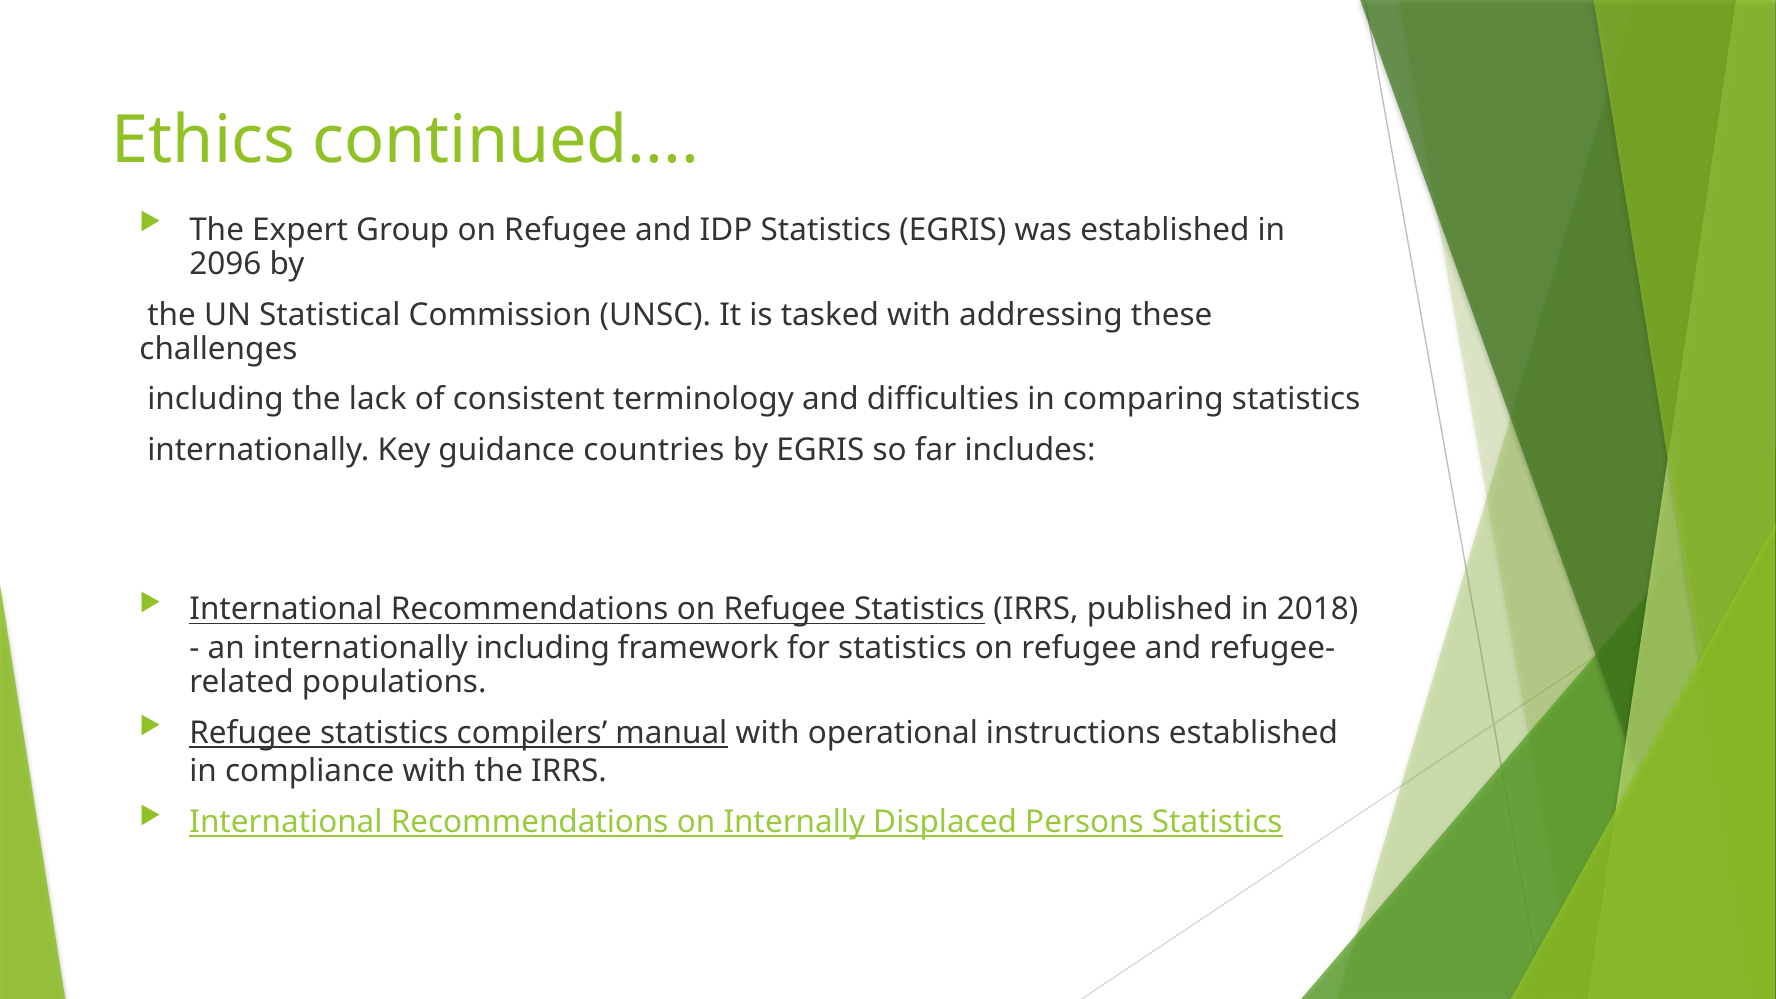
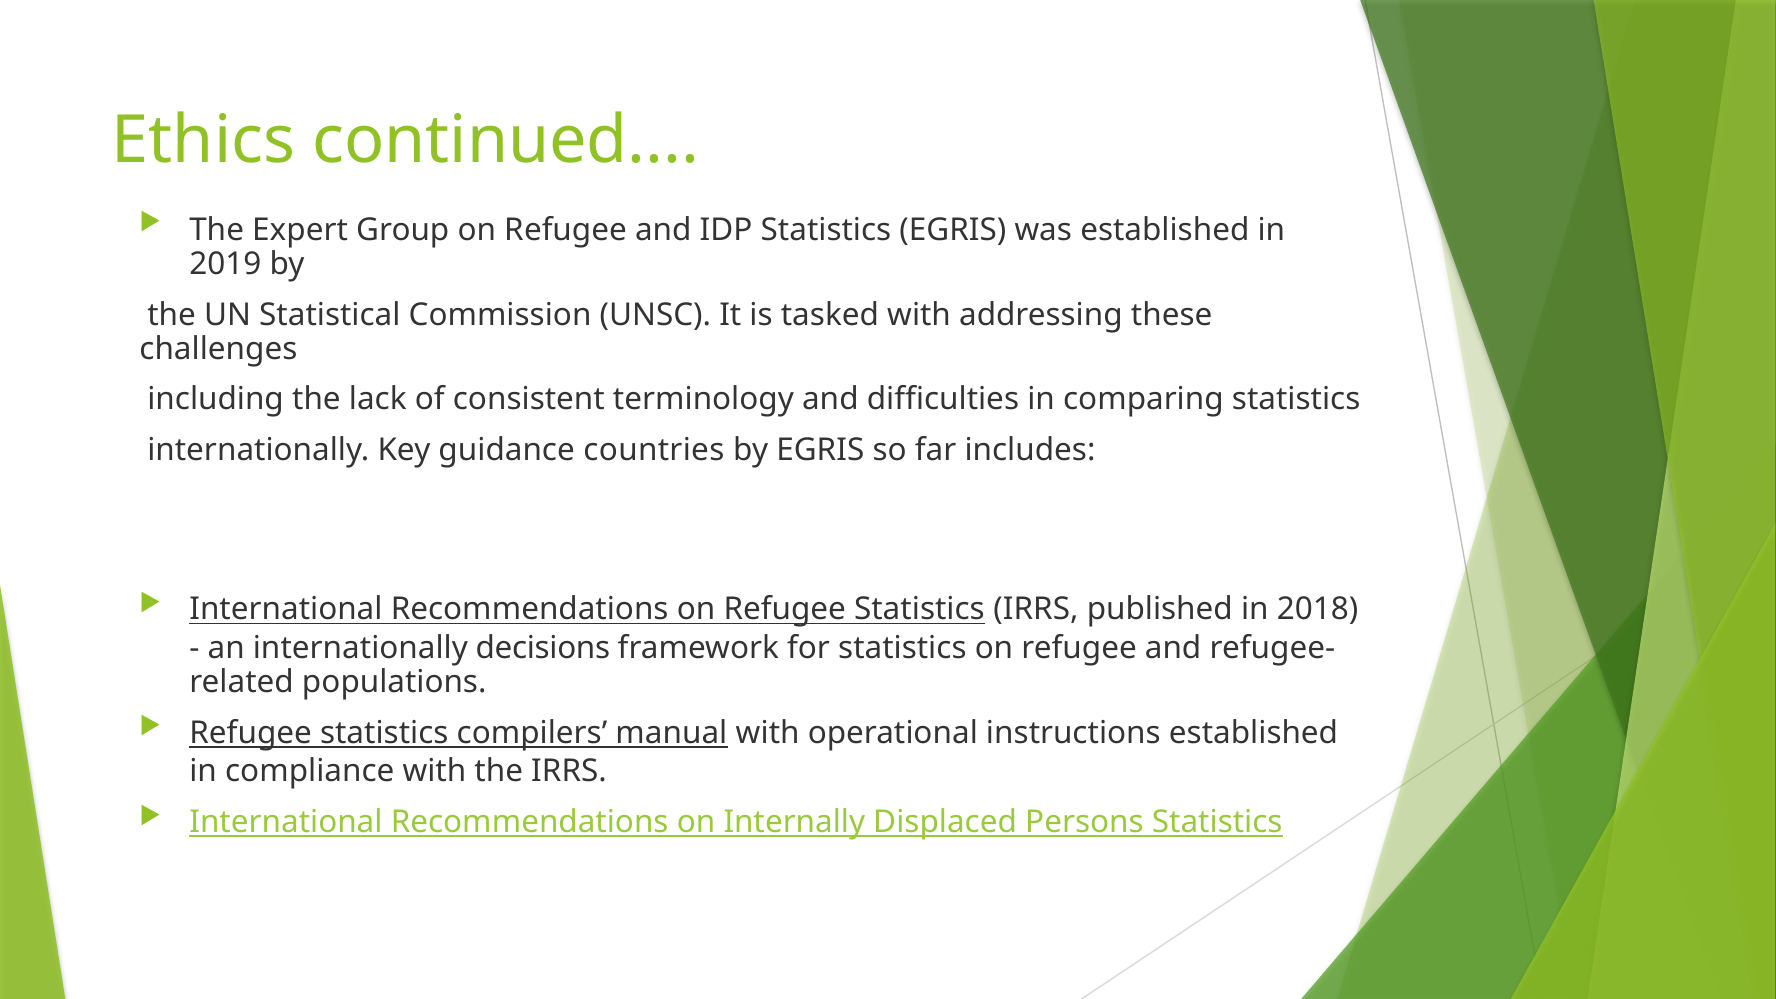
2096: 2096 -> 2019 (225, 264)
internationally including: including -> decisions (543, 648)
